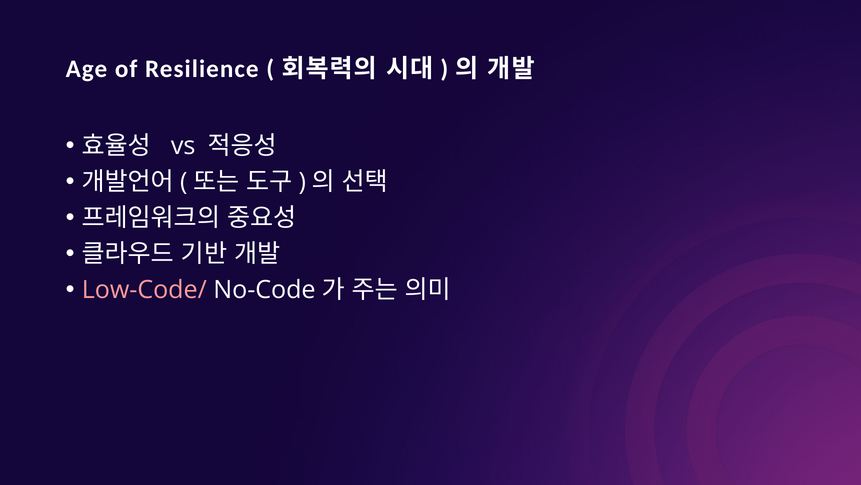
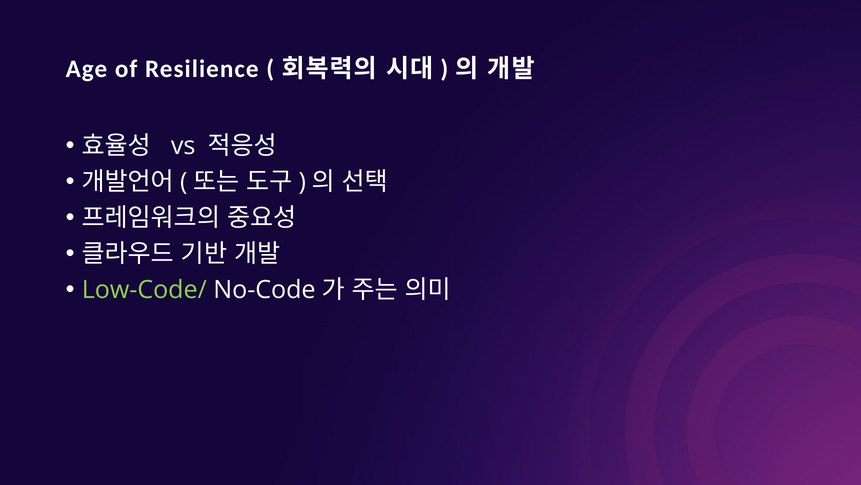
Low-Code/ colour: pink -> light green (144, 290)
